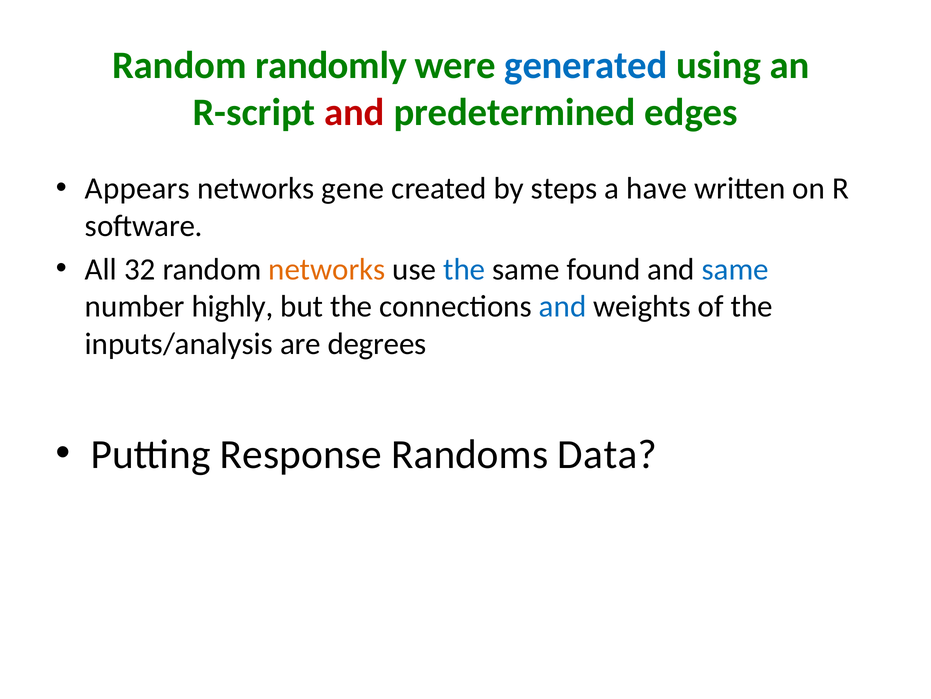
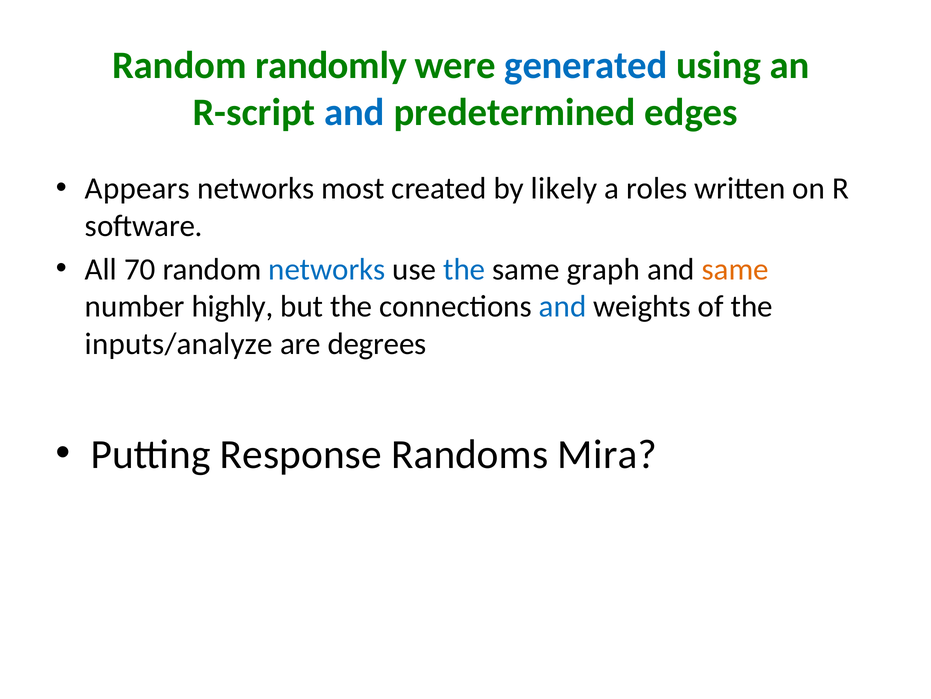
and colour: red -> blue (354, 112)
gene: gene -> most (353, 188)
steps: steps -> likely (564, 188)
have: have -> roles (657, 188)
32: 32 -> 70 (140, 269)
networks colour: orange -> blue (327, 269)
found: found -> graph (603, 269)
same colour: blue -> orange (735, 269)
inputs/analysis: inputs/analysis -> inputs/analyze (179, 344)
Data: Data -> Mira (607, 454)
